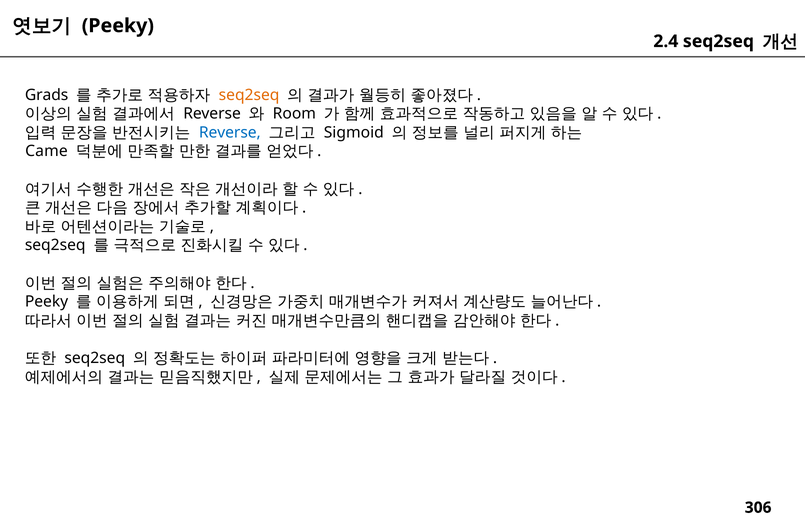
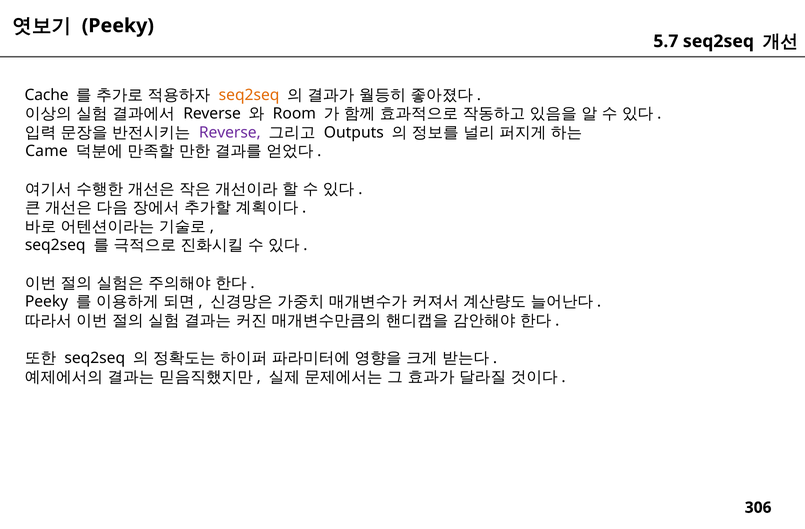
2.4: 2.4 -> 5.7 (666, 41)
Grads: Grads -> Cache (47, 95)
Reverse colour: blue -> purple (230, 132)
Sigmoid: Sigmoid -> Outputs (354, 132)
